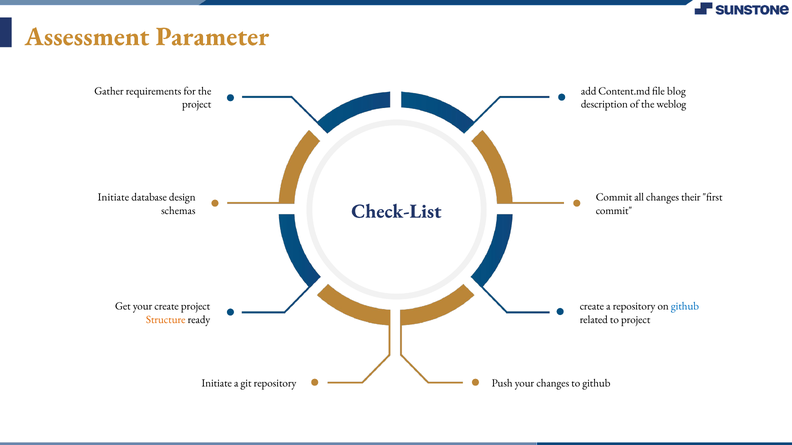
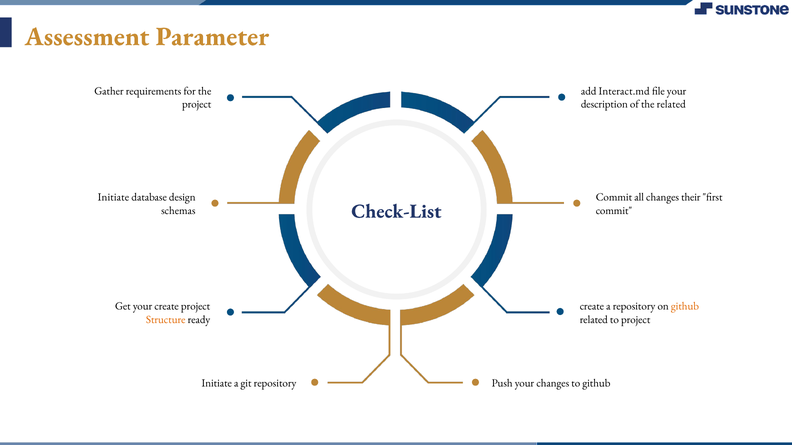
Content.md: Content.md -> Interact.md (624, 91)
file blog: blog -> your (677, 91)
the weblog: weblog -> related (671, 104)
github colour: blue -> orange (685, 307)
